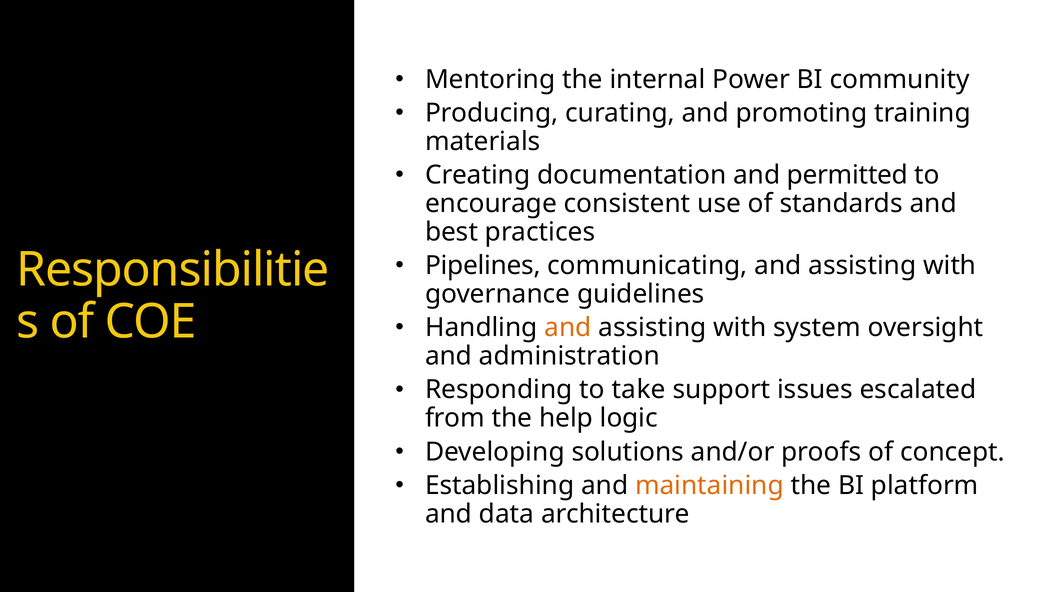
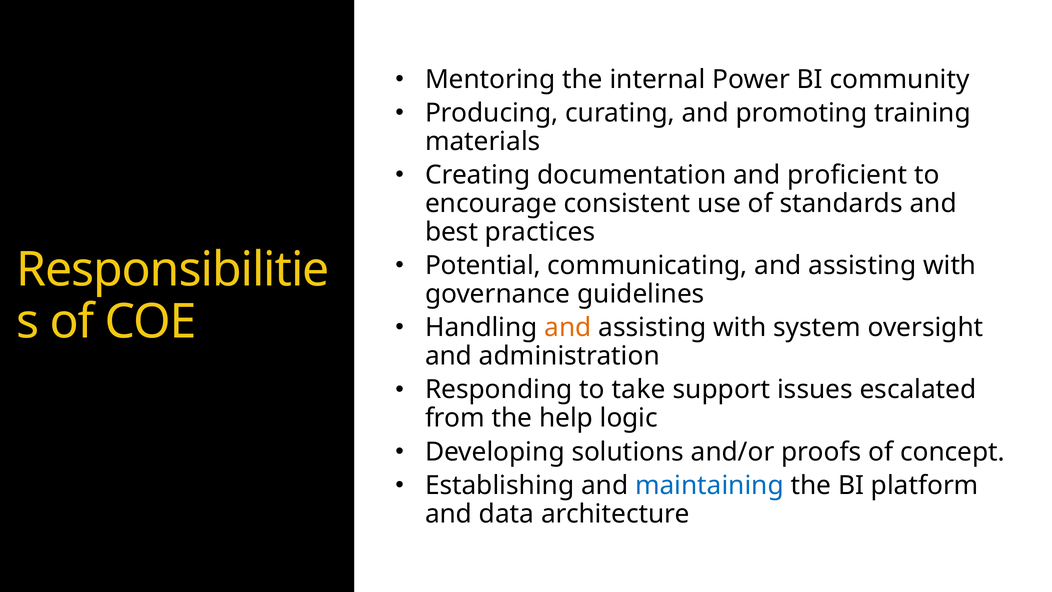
permitted: permitted -> proficient (847, 175)
Pipelines: Pipelines -> Potential (483, 266)
maintaining colour: orange -> blue (709, 485)
